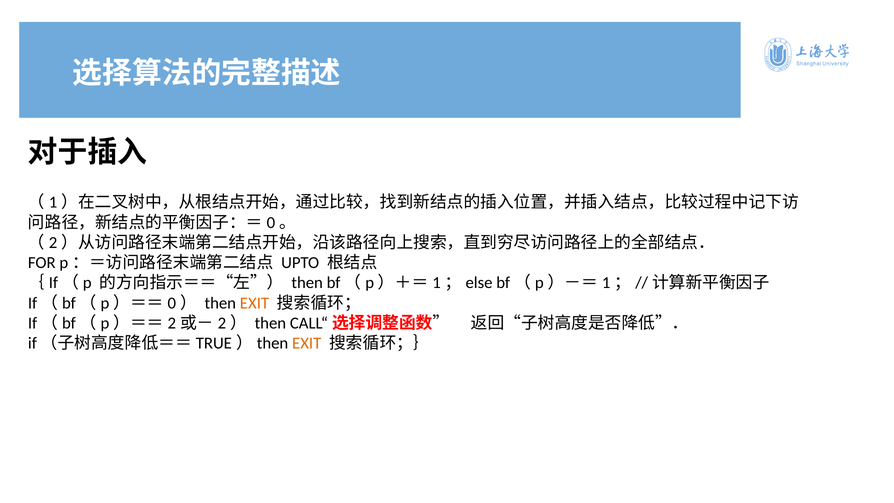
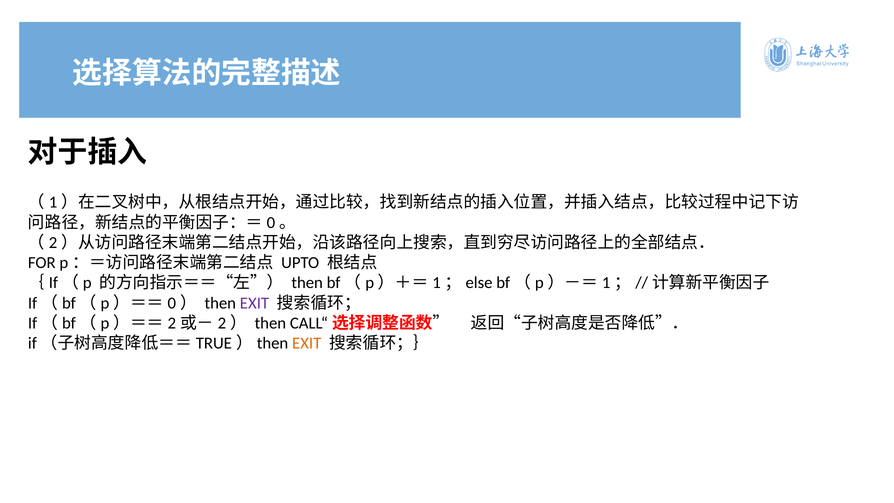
EXIT colour: orange -> purple (254, 303)
